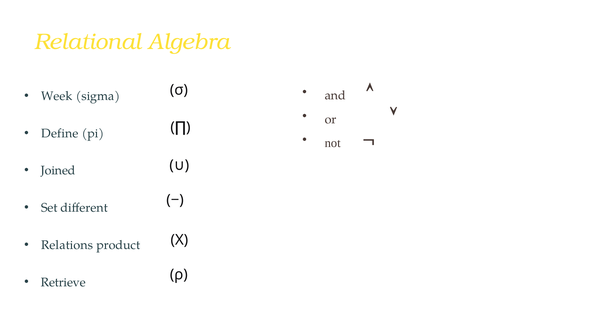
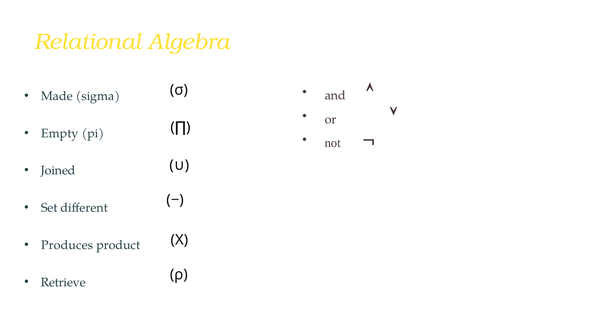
Week: Week -> Made (57, 96)
Define: Define -> Empty (60, 133)
Relations: Relations -> Produces (67, 245)
